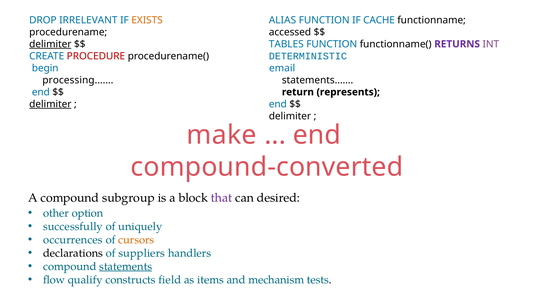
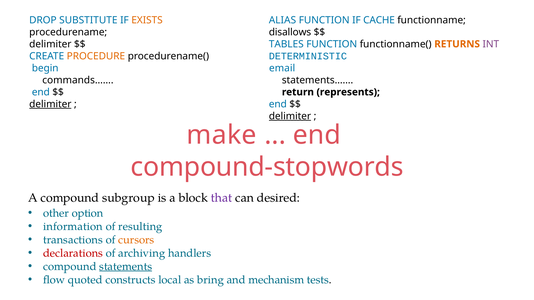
IRRELEVANT: IRRELEVANT -> SUBSTITUTE (88, 20)
accessed: accessed -> disallows (290, 32)
delimiter underline: present -> none (50, 44)
RETURNS colour: purple -> orange (457, 44)
PROCEDURE colour: red -> orange (96, 56)
processing……: processing…… -> commands…… (78, 80)
delimiter underline: none -> present (290, 116)
compound-converted: compound-converted -> compound-stopwords (267, 167)
successfully: successfully -> information (73, 227)
uniquely: uniquely -> resulting (140, 227)
occurrences: occurrences -> transactions (73, 240)
declarations colour: black -> red (73, 253)
suppliers: suppliers -> archiving (142, 253)
qualify: qualify -> quoted (85, 280)
field: field -> local (170, 280)
items: items -> bring (211, 280)
